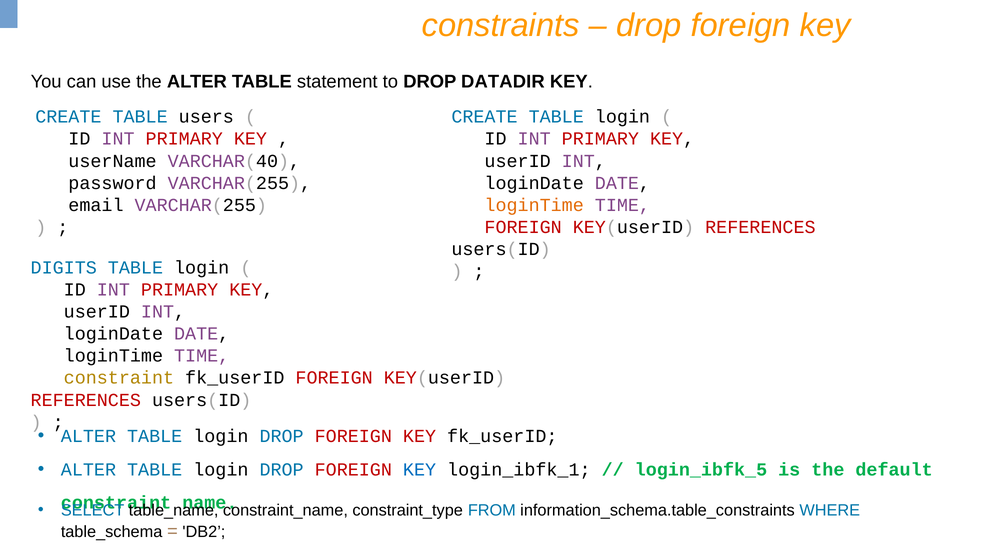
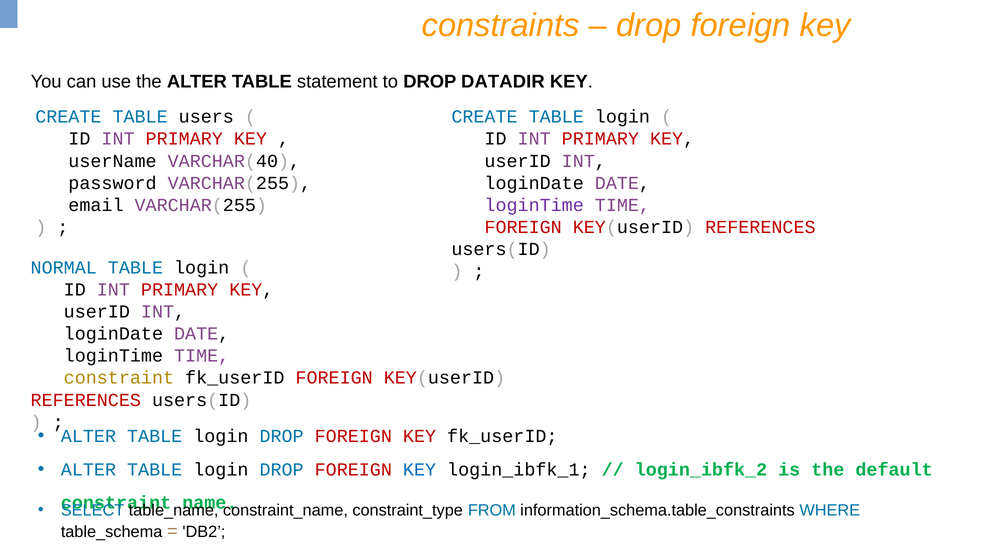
loginTime colour: orange -> purple (534, 205)
DIGITS: DIGITS -> NORMAL (64, 267)
login_ibfk_5: login_ibfk_5 -> login_ibfk_2 (701, 469)
